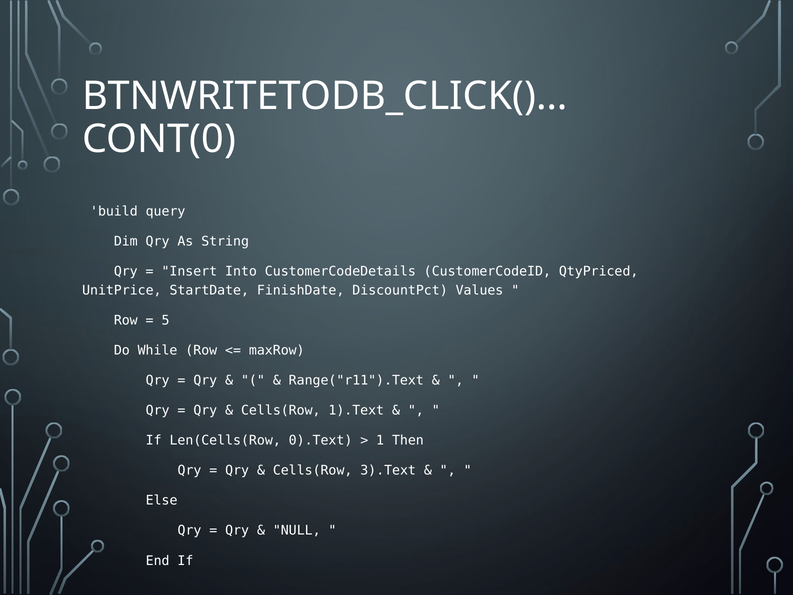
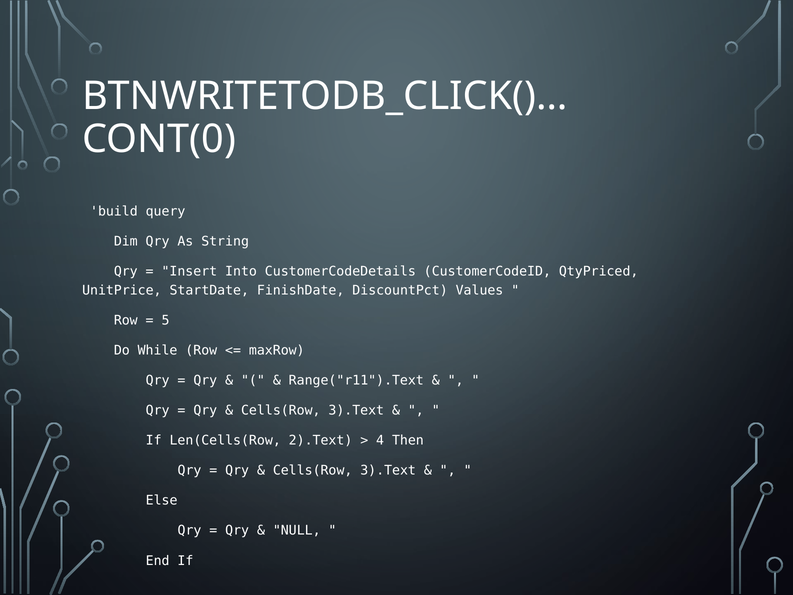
1).Text: 1).Text -> 3).Text (356, 410)
0).Text: 0).Text -> 2).Text (321, 440)
1: 1 -> 4 (380, 440)
